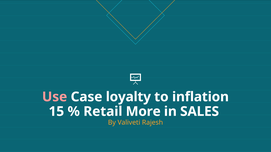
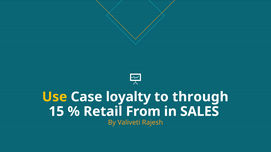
Use colour: pink -> yellow (55, 97)
inflation: inflation -> through (200, 97)
More: More -> From (143, 112)
